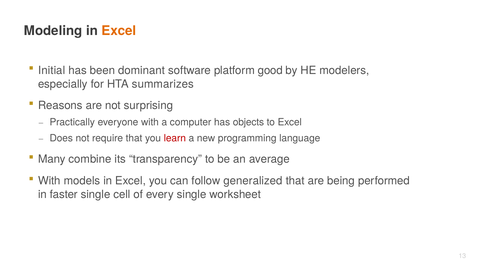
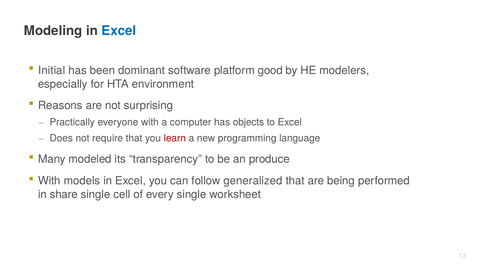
Excel colour: orange -> blue (119, 31)
summarizes: summarizes -> environment (163, 84)
combine: combine -> modeled (90, 159)
average: average -> produce (269, 159)
faster: faster -> share (64, 194)
